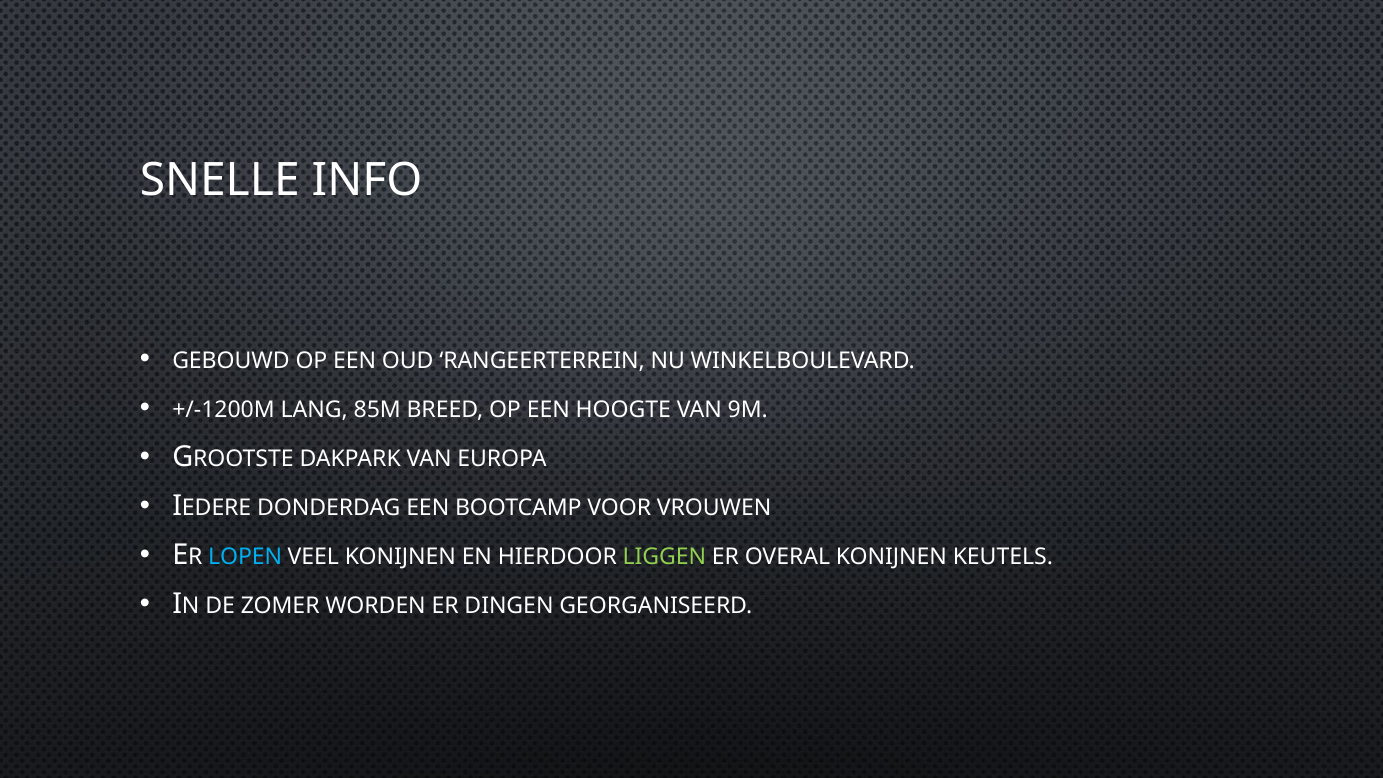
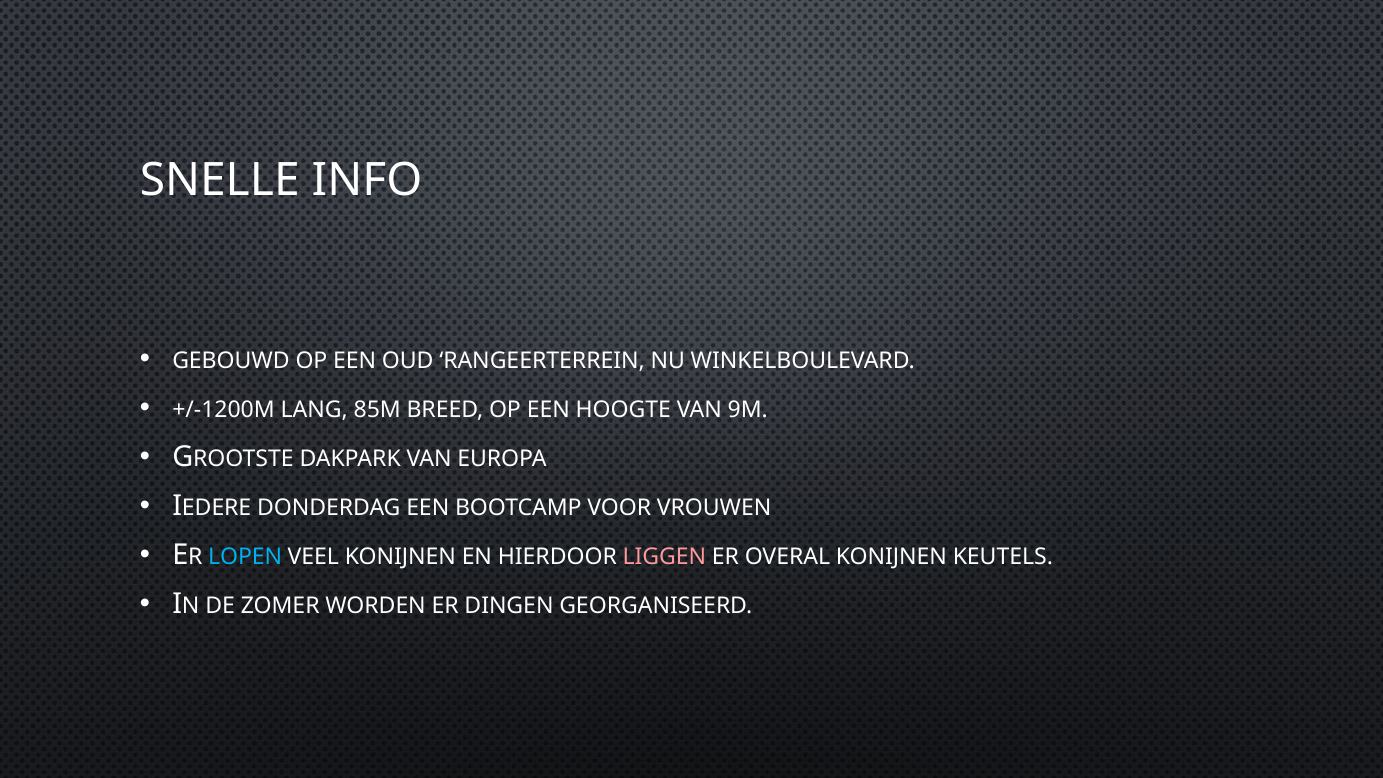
LIGGEN colour: light green -> pink (664, 557)
